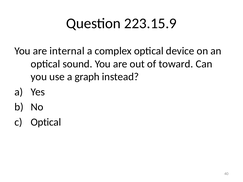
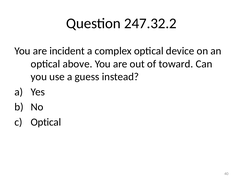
223.15.9: 223.15.9 -> 247.32.2 (150, 24)
internal: internal -> incident (67, 51)
sound: sound -> above (78, 64)
graph: graph -> guess (87, 77)
